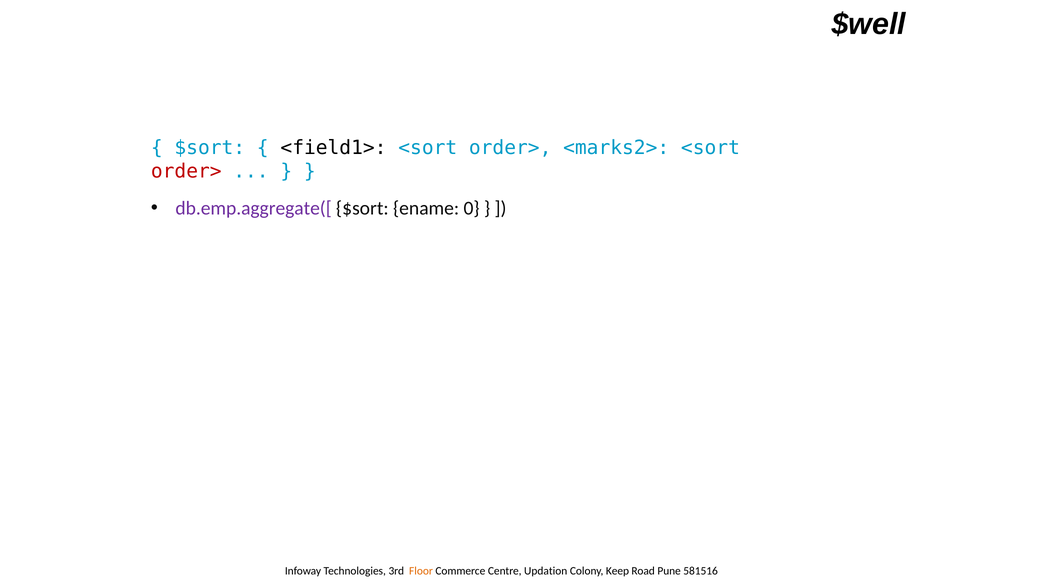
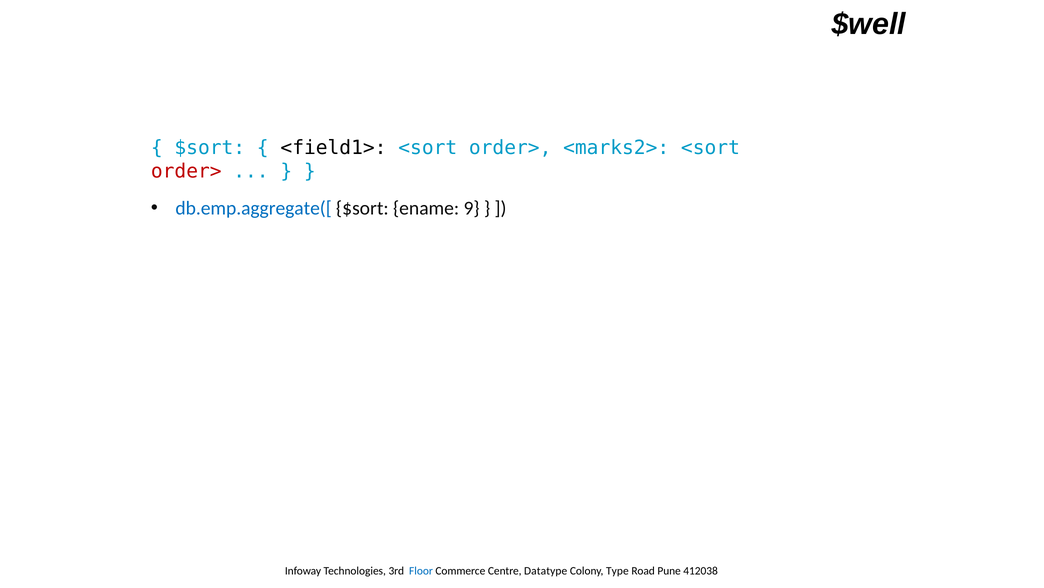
db.emp.aggregate([ colour: purple -> blue (254, 208)
0: 0 -> 9 (472, 208)
Floor colour: orange -> blue (421, 570)
Updation: Updation -> Datatype (546, 570)
Keep: Keep -> Type (617, 570)
581516: 581516 -> 412038 (701, 570)
